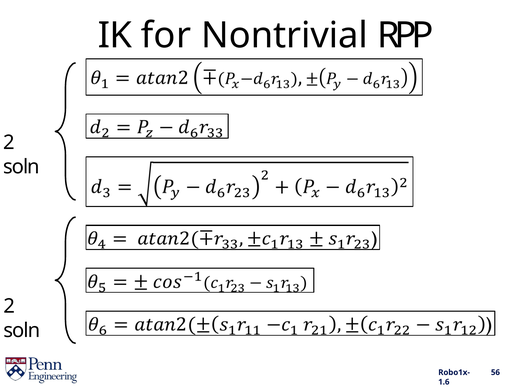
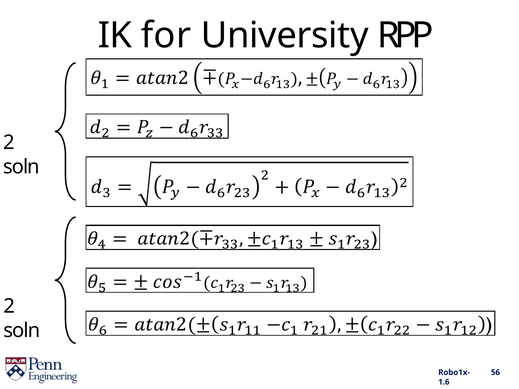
Nontrivial: Nontrivial -> University (285, 36)
